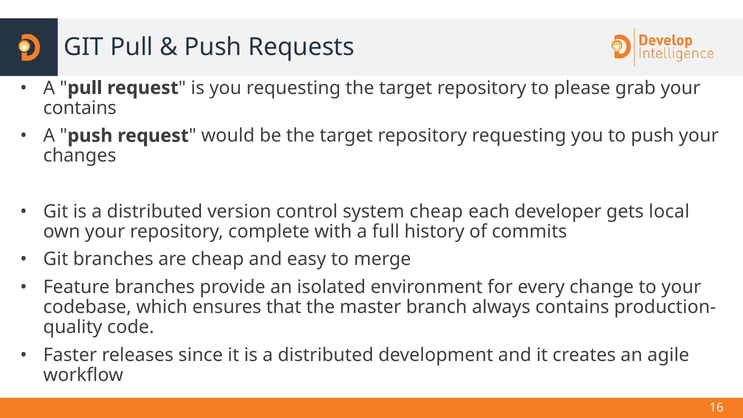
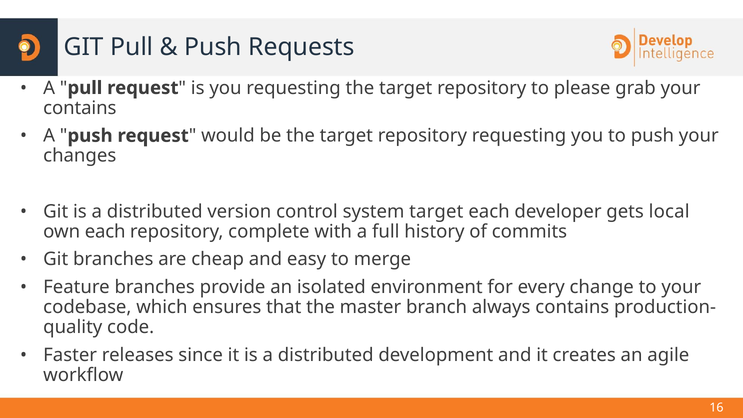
system cheap: cheap -> target (436, 211)
own your: your -> each (105, 231)
